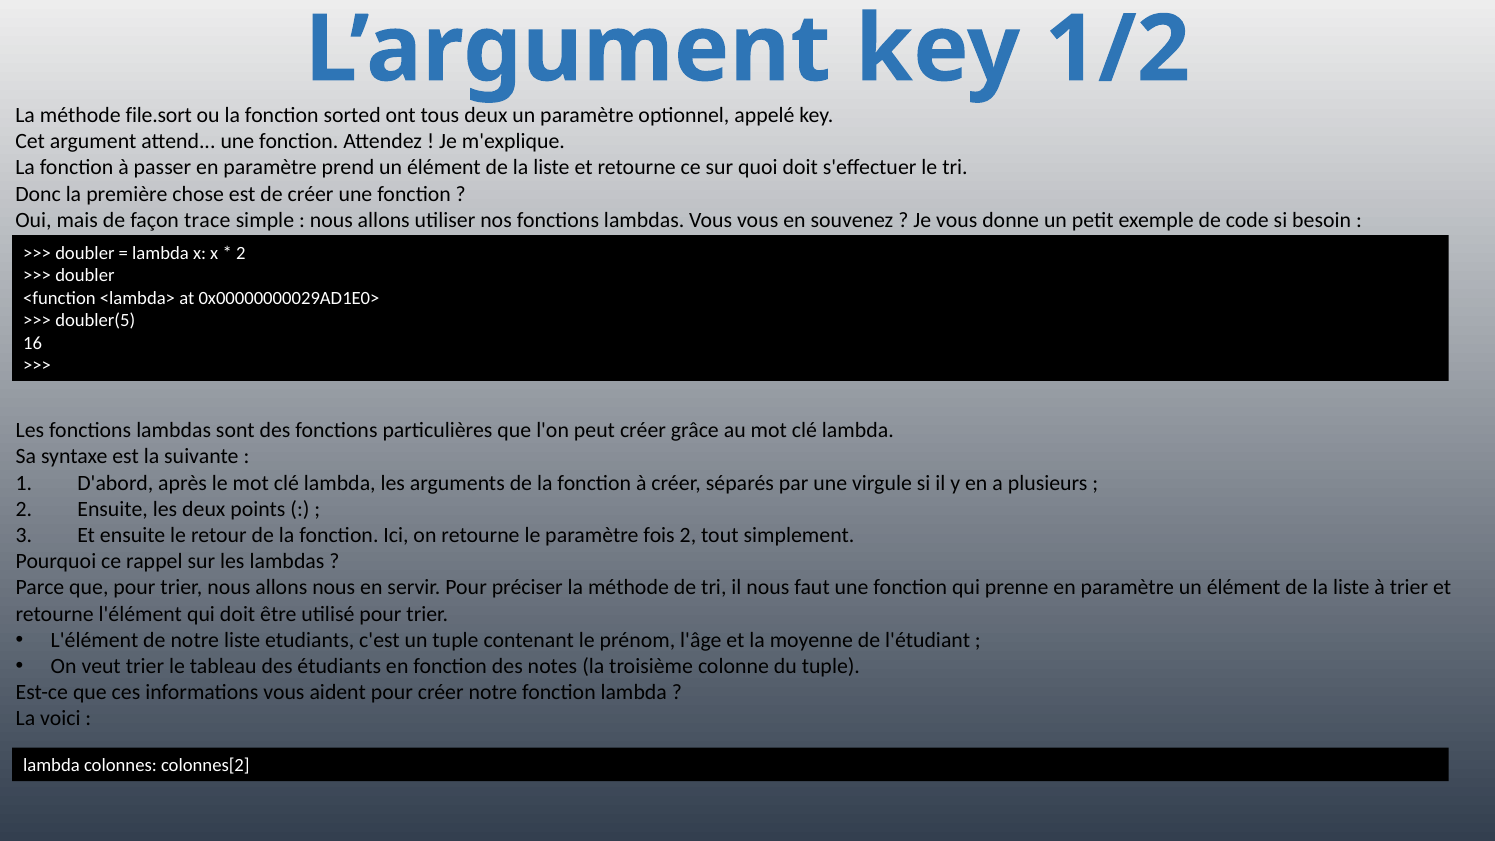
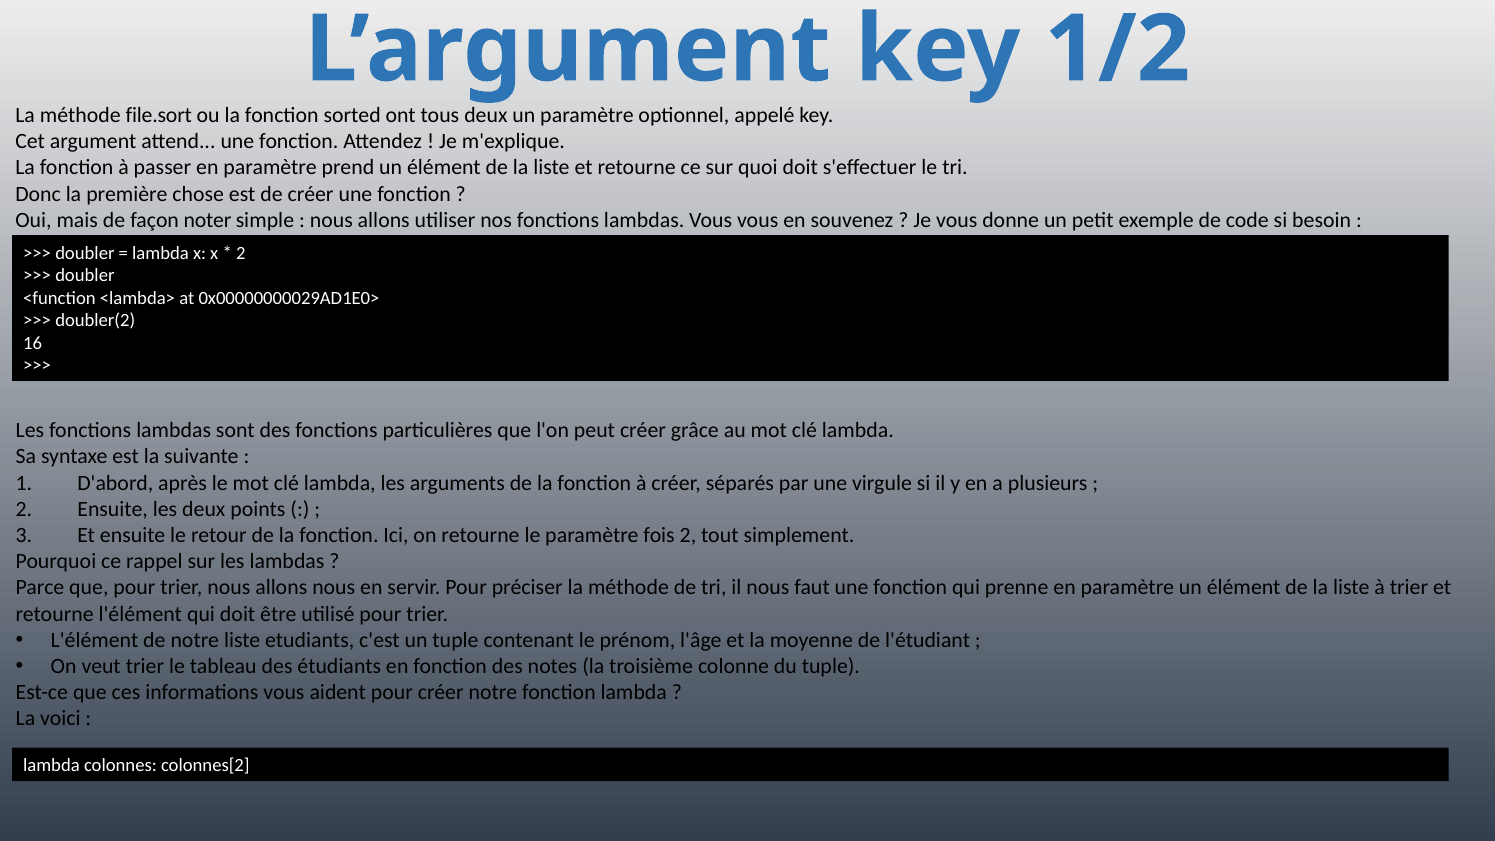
trace: trace -> noter (207, 220)
doubler(5: doubler(5 -> doubler(2 (95, 320)
